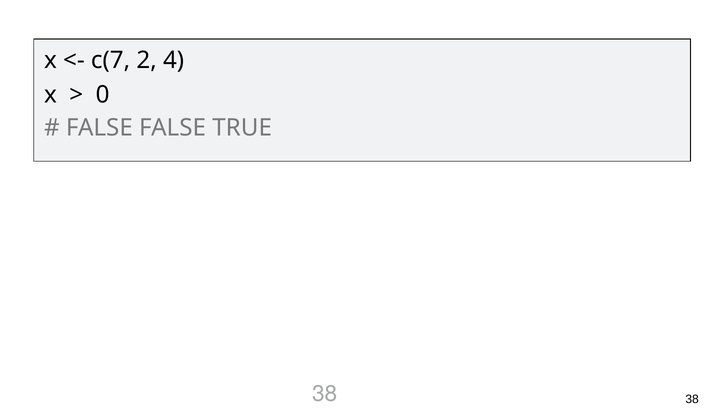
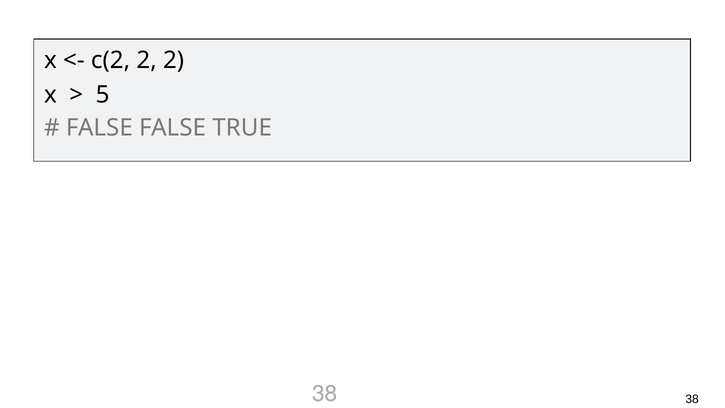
c(7: c(7 -> c(2 (111, 60)
2 4: 4 -> 2 (174, 60)
0: 0 -> 5 (103, 95)
